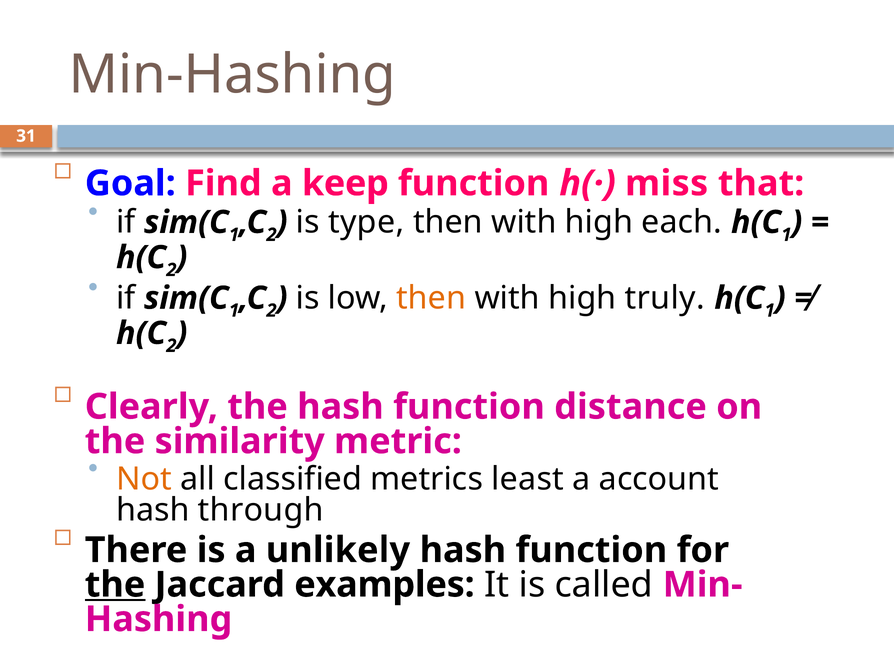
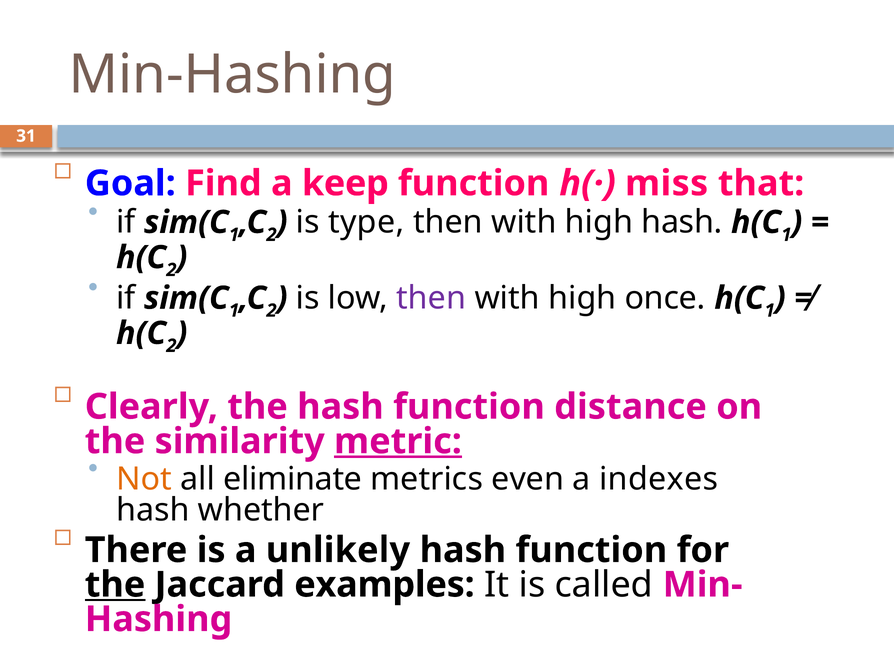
high each: each -> hash (682, 222)
then colour: orange -> purple (431, 298)
truly: truly -> once (665, 298)
metric underline: none -> present (398, 442)
classified: classified -> eliminate (293, 479)
least: least -> even (528, 479)
account: account -> indexes (659, 479)
through: through -> whether (261, 510)
